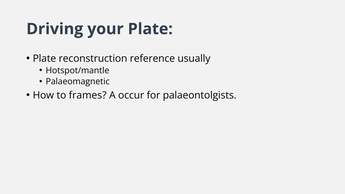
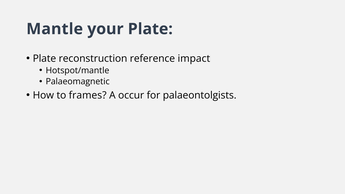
Driving: Driving -> Mantle (55, 29)
usually: usually -> impact (194, 59)
